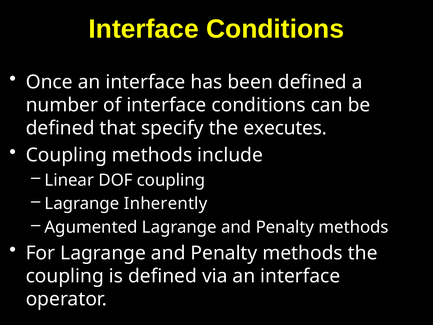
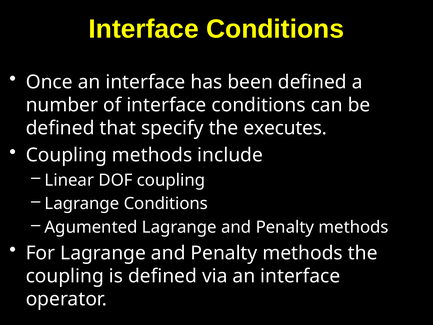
Lagrange Inherently: Inherently -> Conditions (166, 204)
